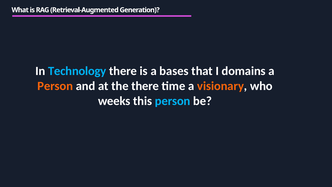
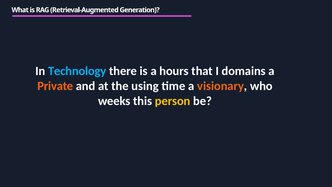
bases: bases -> hours (174, 71)
Person: Person -> Private (55, 86)
the there: there -> using (145, 86)
person colour: light blue -> yellow (173, 101)
